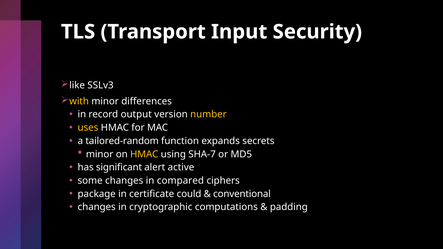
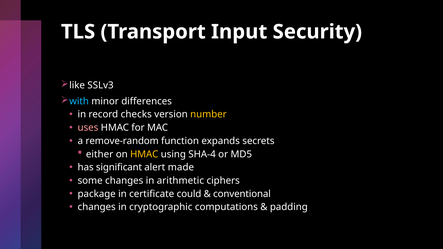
with colour: yellow -> light blue (79, 101)
output: output -> checks (136, 115)
uses colour: yellow -> pink (88, 128)
tailored-random: tailored-random -> remove-random (122, 141)
minor: minor -> either (100, 154)
SHA-7: SHA-7 -> SHA-4 (202, 154)
active: active -> made (181, 168)
compared: compared -> arithmetic (180, 181)
